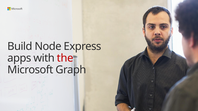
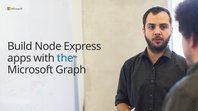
the colour: red -> blue (65, 58)
